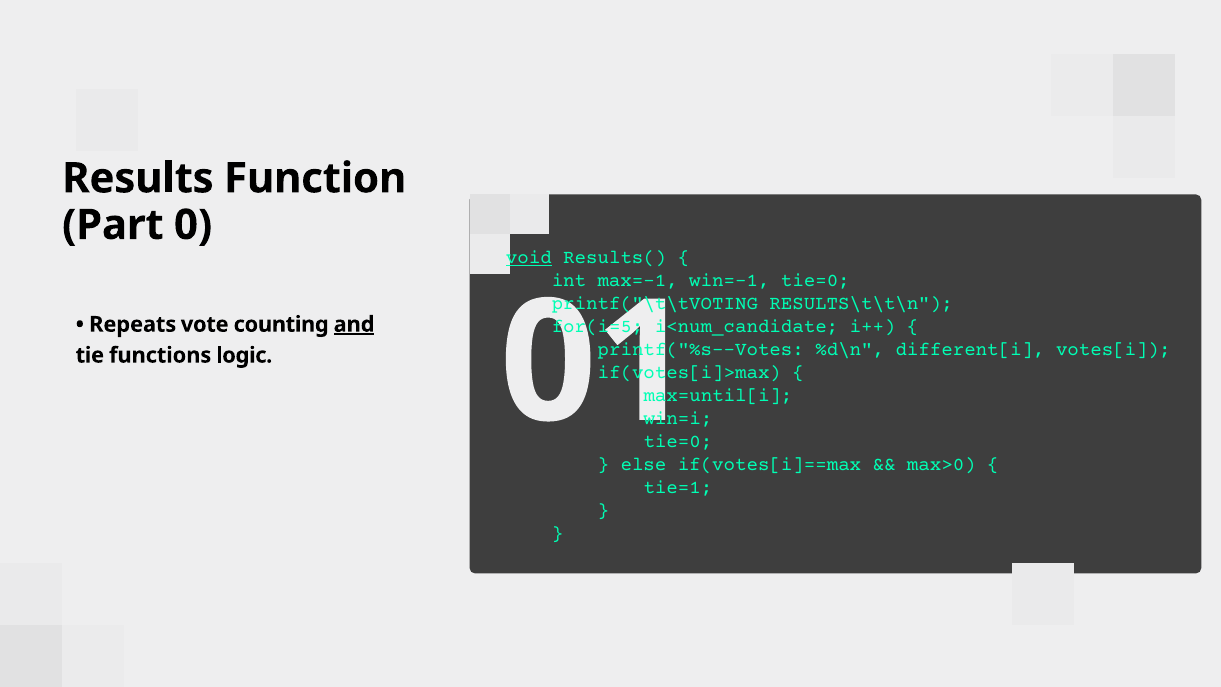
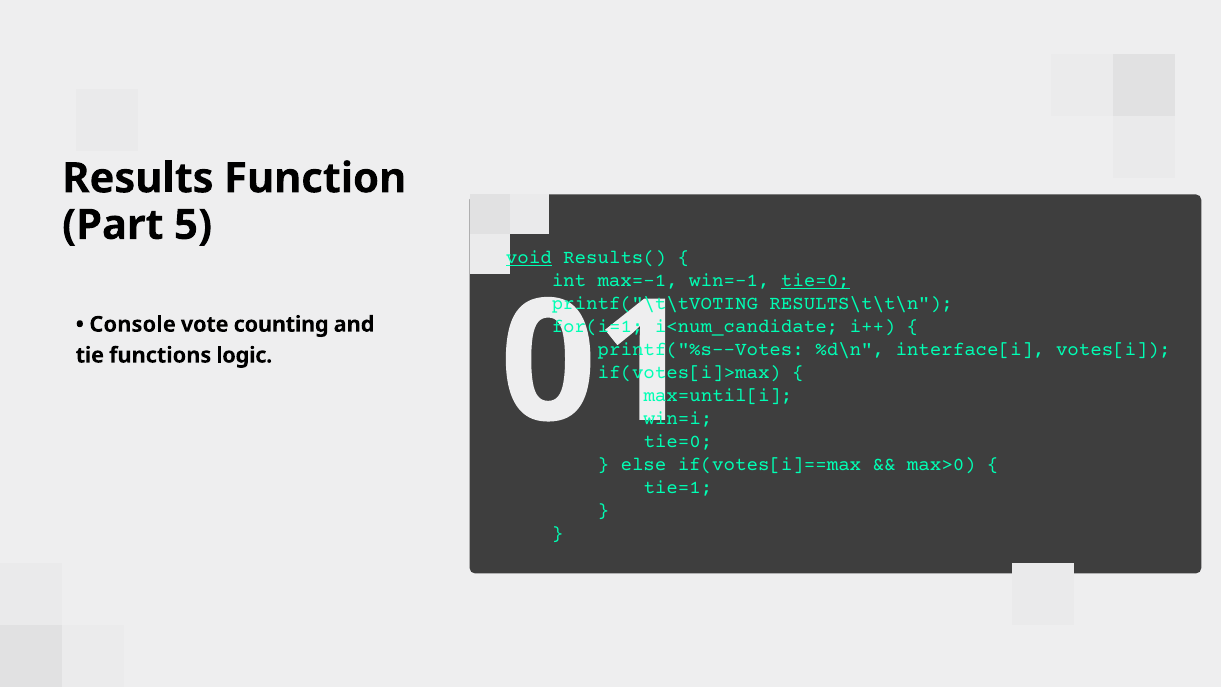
0: 0 -> 5 (193, 225)
tie=0 underline: none -> present (815, 280)
Repeats: Repeats -> Console (133, 324)
and underline: present -> none (354, 324)
for(i=5: for(i=5 -> for(i=1 (598, 326)
different[i: different[i -> interface[i (970, 349)
